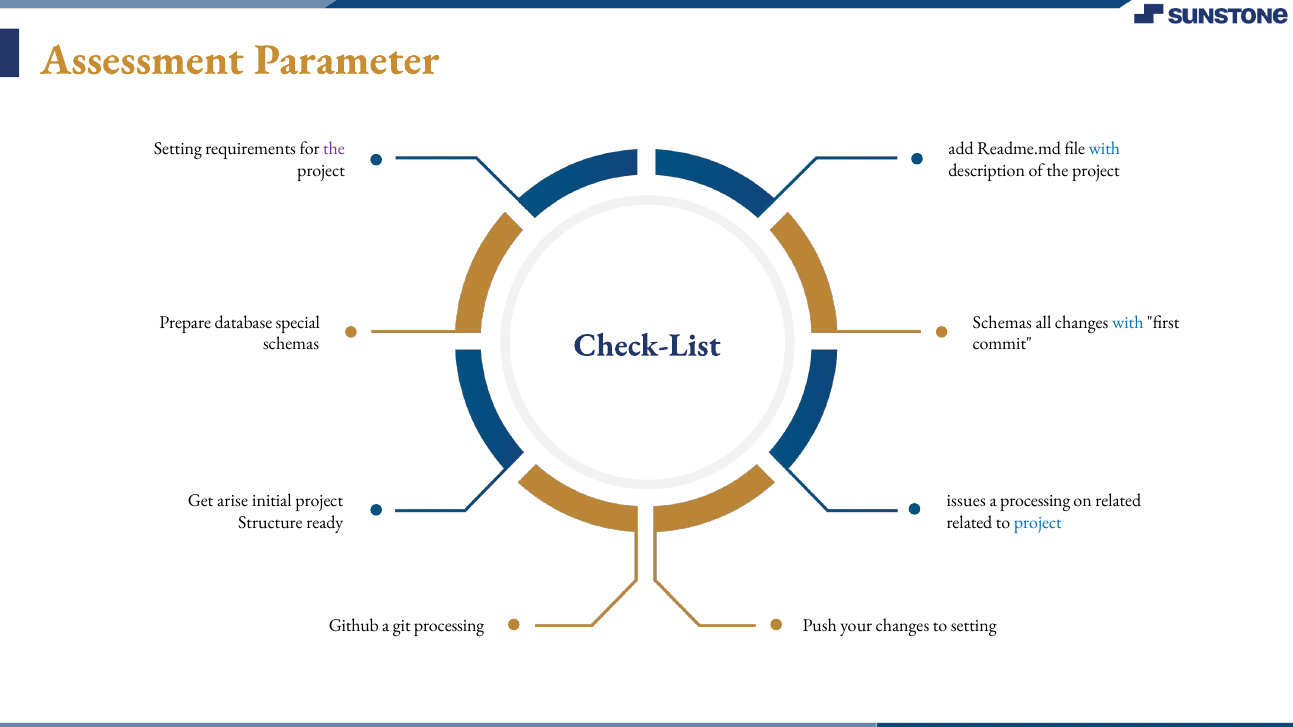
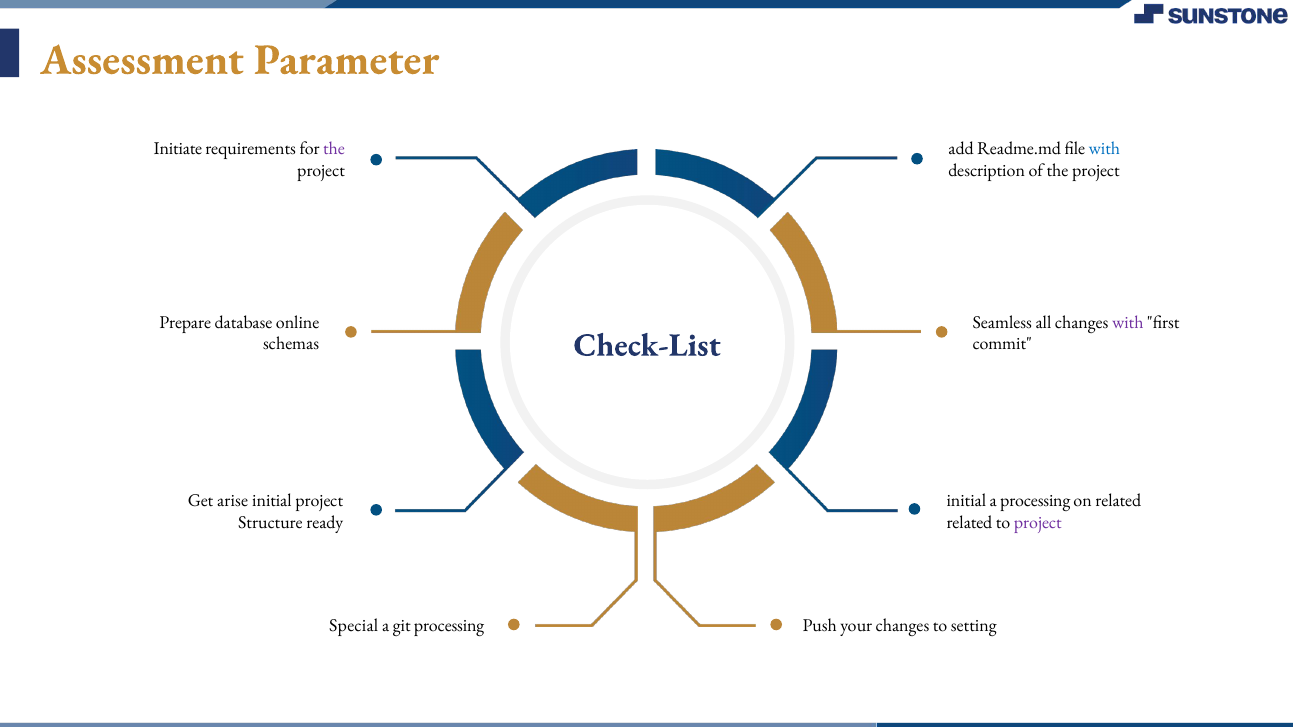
Setting: Setting -> Initiate (178, 149)
special: special -> online (298, 323)
Schemas: Schemas -> Seamless (1002, 323)
with colour: blue -> purple (1128, 323)
issues: issues -> initial (966, 501)
project colour: blue -> purple (1038, 522)
Github: Github -> Special (354, 626)
